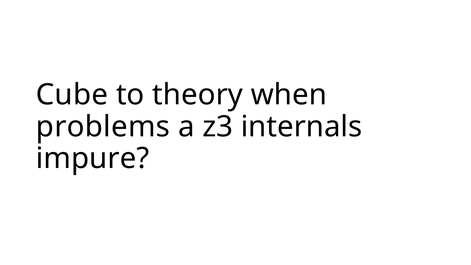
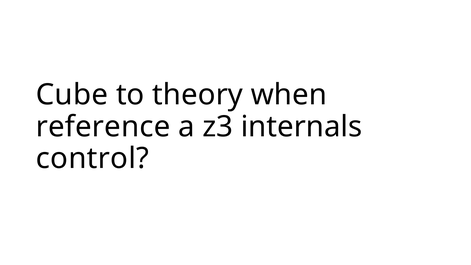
problems: problems -> reference (103, 127)
impure: impure -> control (92, 158)
